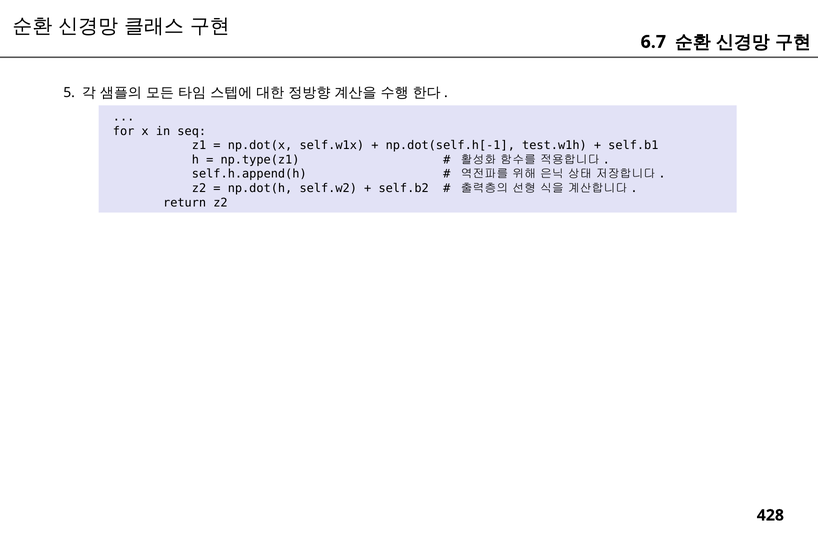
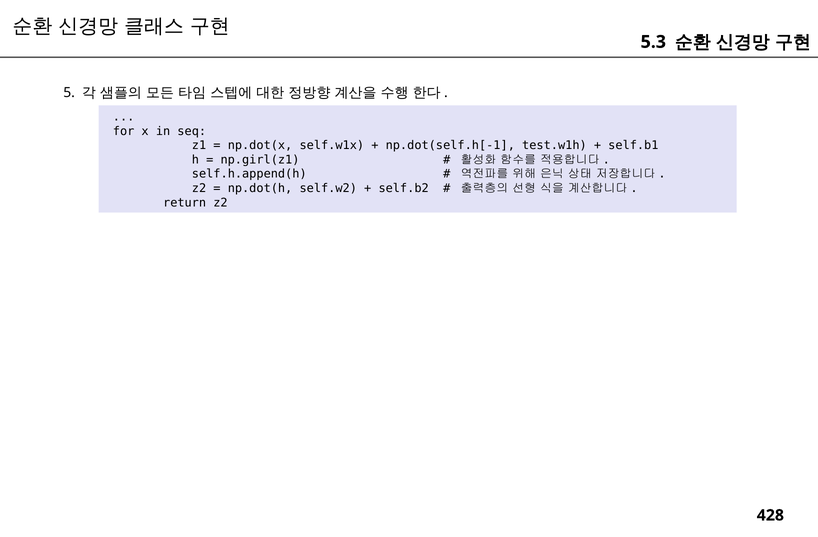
6.7: 6.7 -> 5.3 (653, 42)
np.type(z1: np.type(z1 -> np.girl(z1 (260, 160)
